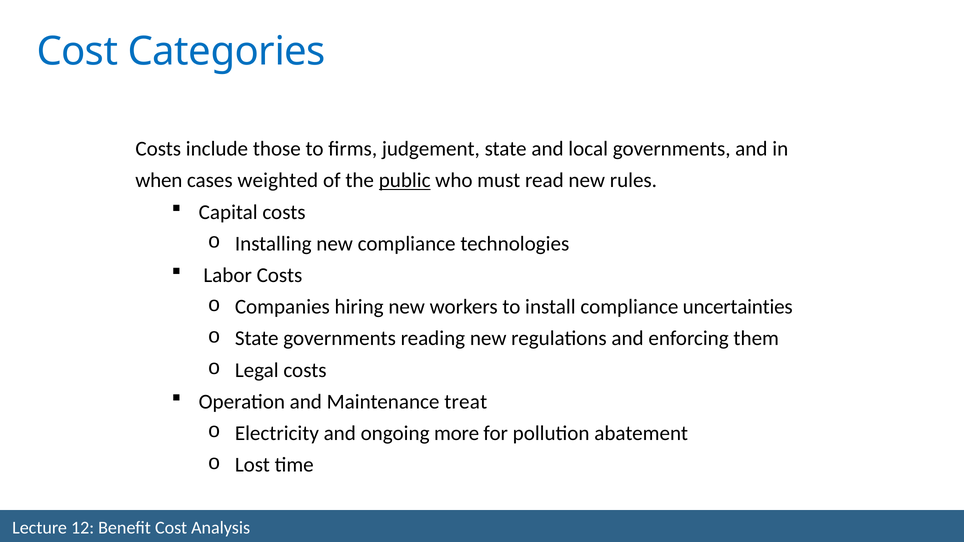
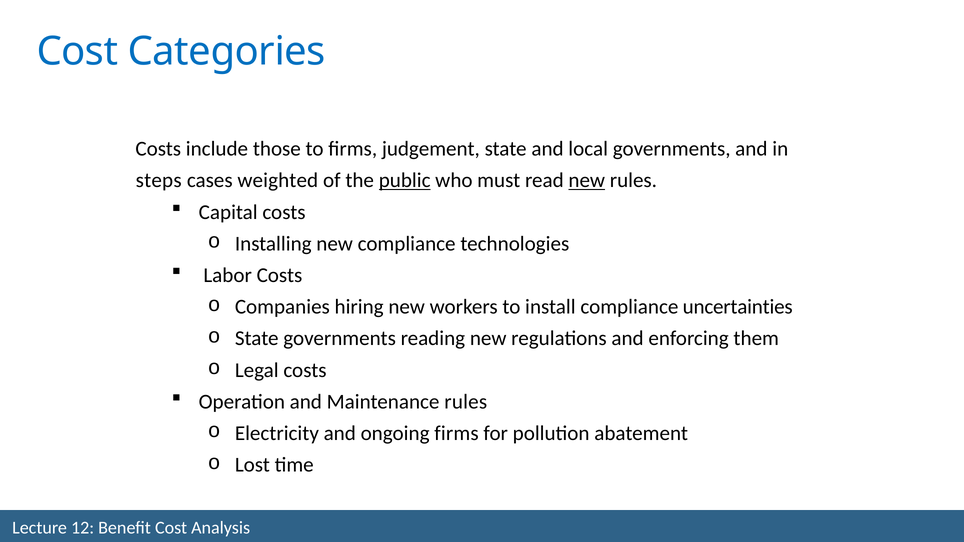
when: when -> steps (159, 181)
new underline: none -> present (587, 181)
Maintenance treat: treat -> rules (466, 402)
ongoing more: more -> firms (456, 434)
